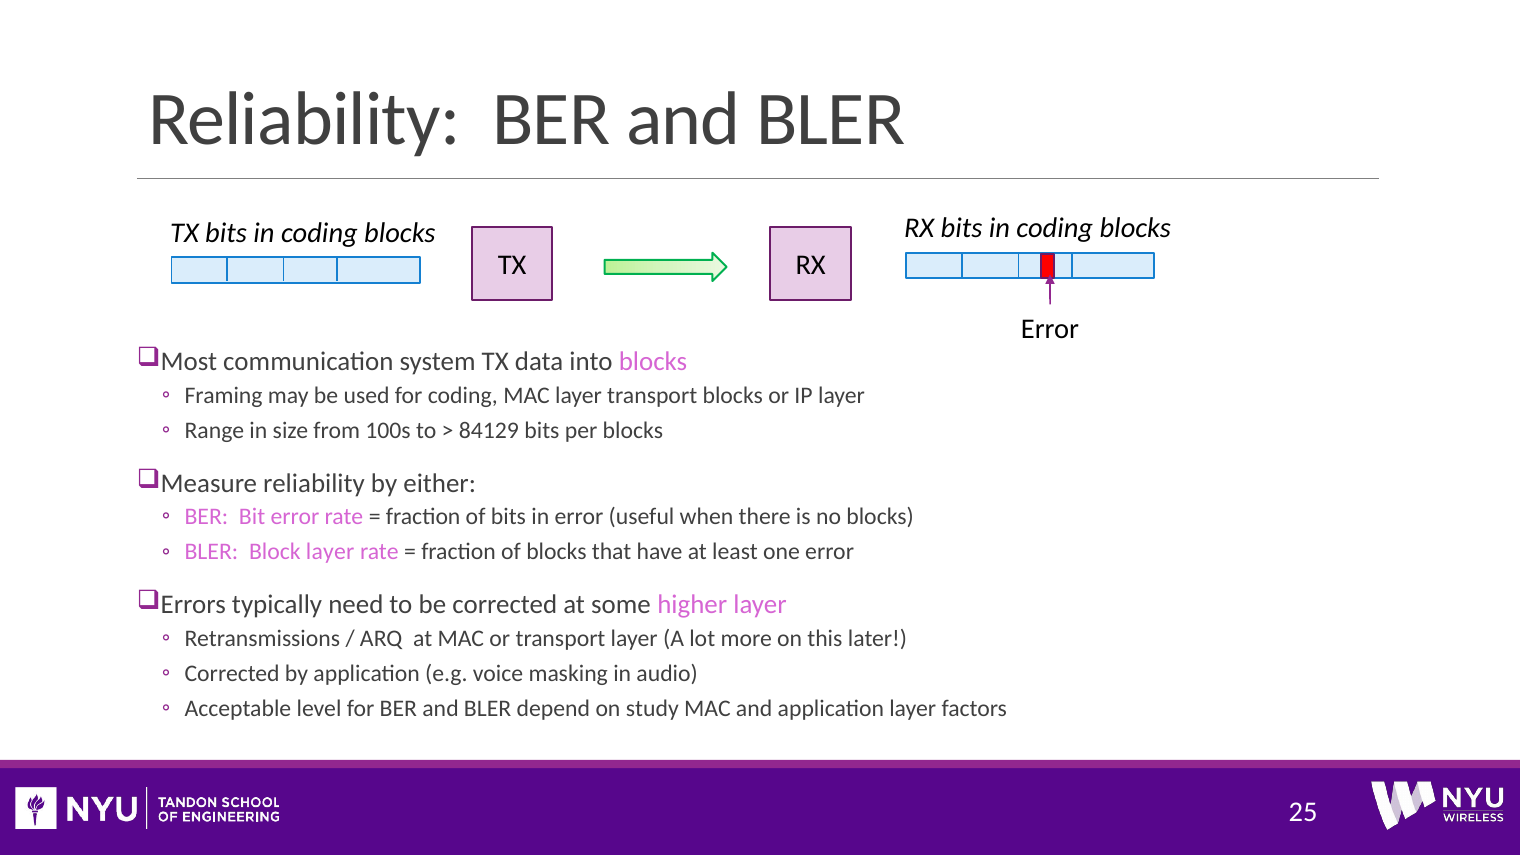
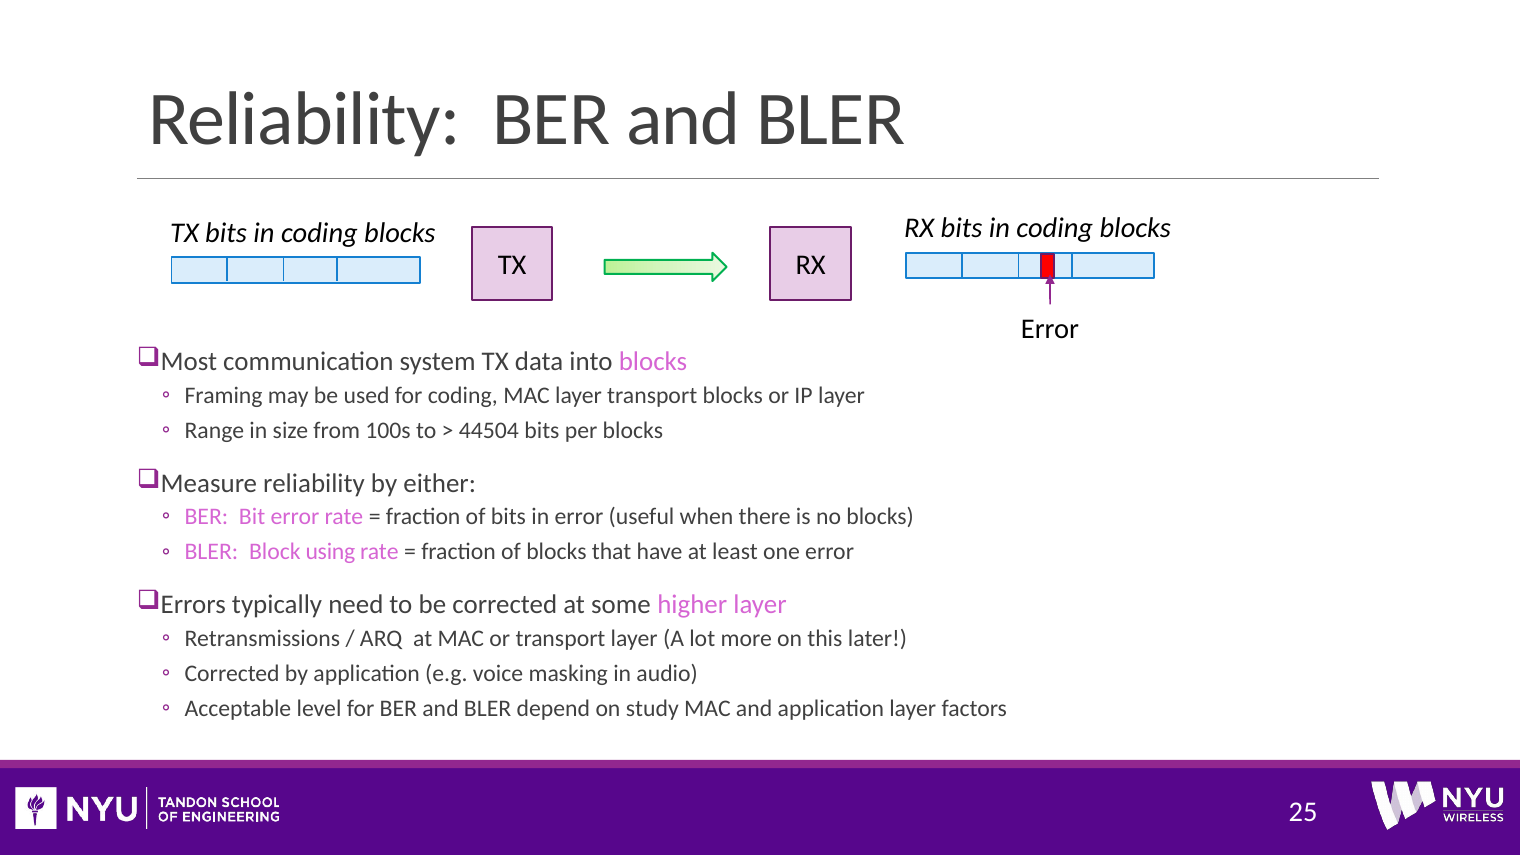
84129: 84129 -> 44504 (489, 430)
Block layer: layer -> using (330, 552)
